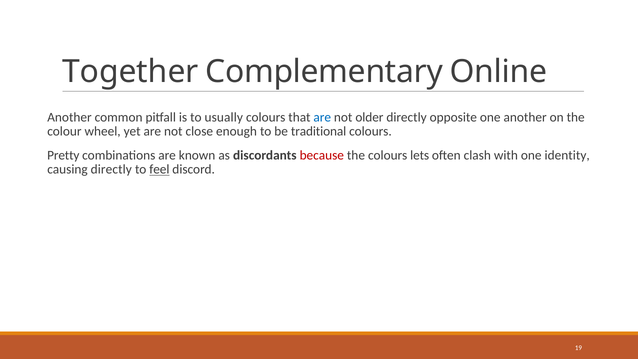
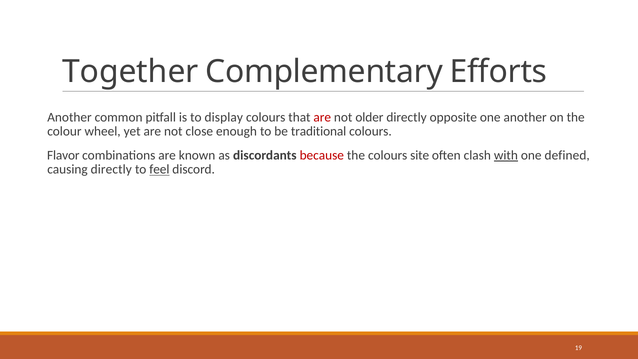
Online: Online -> Efforts (499, 71)
usually: usually -> display (224, 117)
are colour: blue -> red (322, 117)
Pretty: Pretty -> Flavor (63, 155)
lets: lets -> site (420, 155)
with underline: none -> present (506, 155)
identity: identity -> defined (567, 155)
